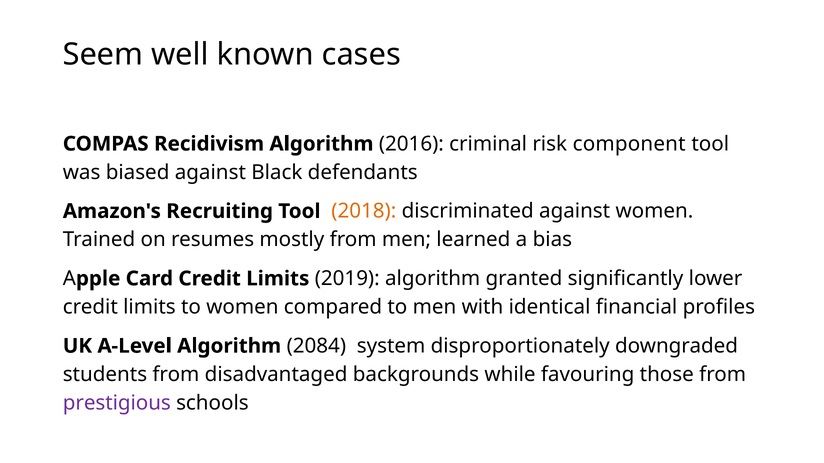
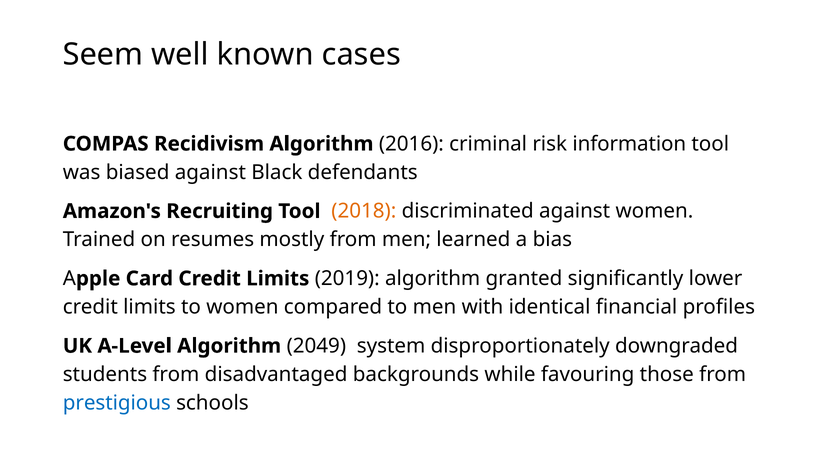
component: component -> information (629, 144)
2084: 2084 -> 2049 (316, 346)
prestigious colour: purple -> blue (117, 403)
